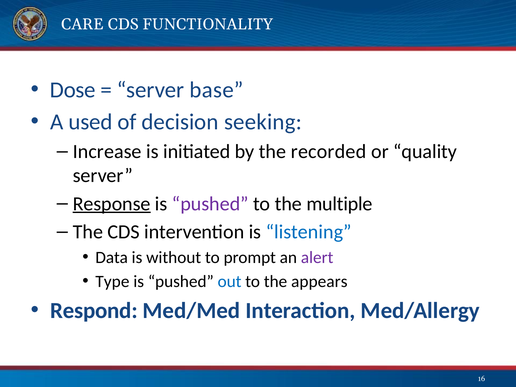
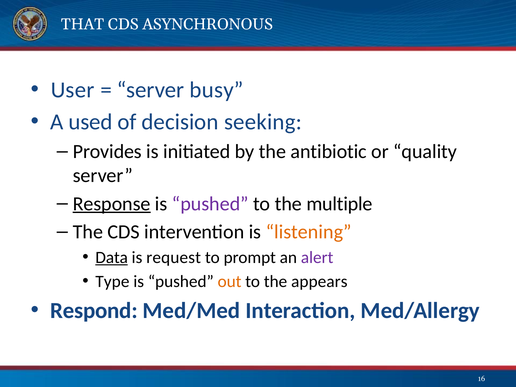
CARE: CARE -> THAT (83, 24)
FUNCTIONALITY: FUNCTIONALITY -> ASYNCHRONOUS (208, 24)
Dose: Dose -> User (73, 90)
base: base -> busy (217, 90)
Increase: Increase -> Provides (107, 152)
recorded: recorded -> antibiotic (329, 152)
listening colour: blue -> orange (309, 232)
Data underline: none -> present (112, 257)
without: without -> request (174, 257)
out colour: blue -> orange (230, 282)
